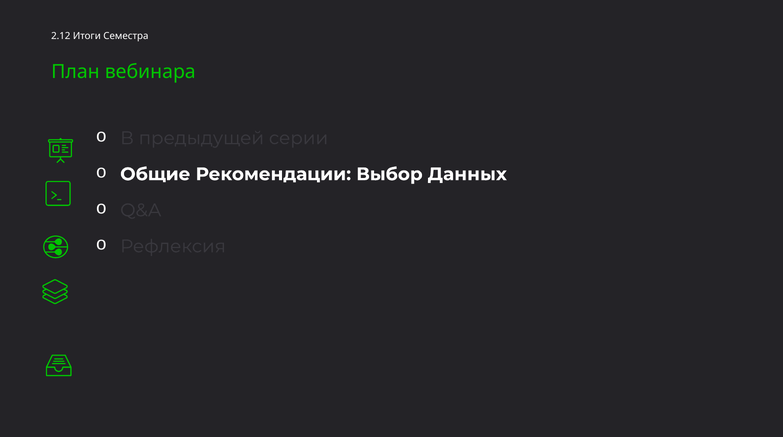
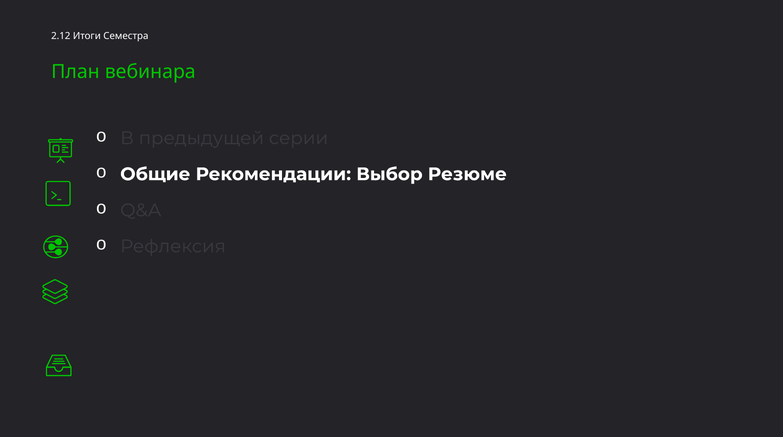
Данных: Данных -> Резюме (467, 174)
